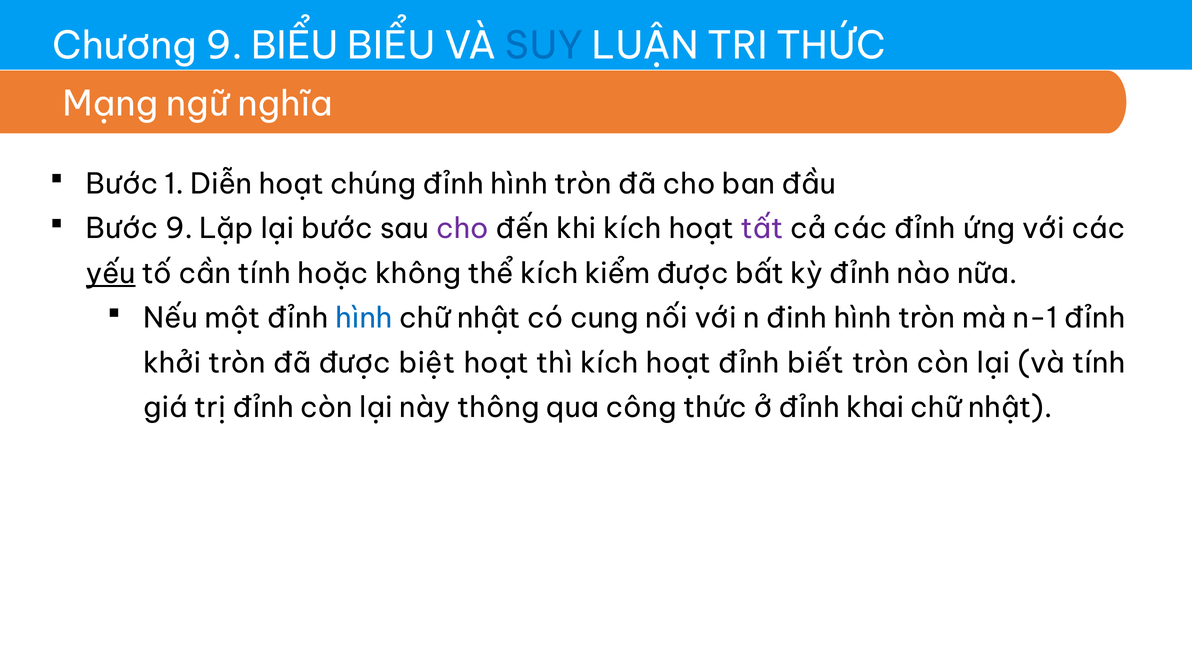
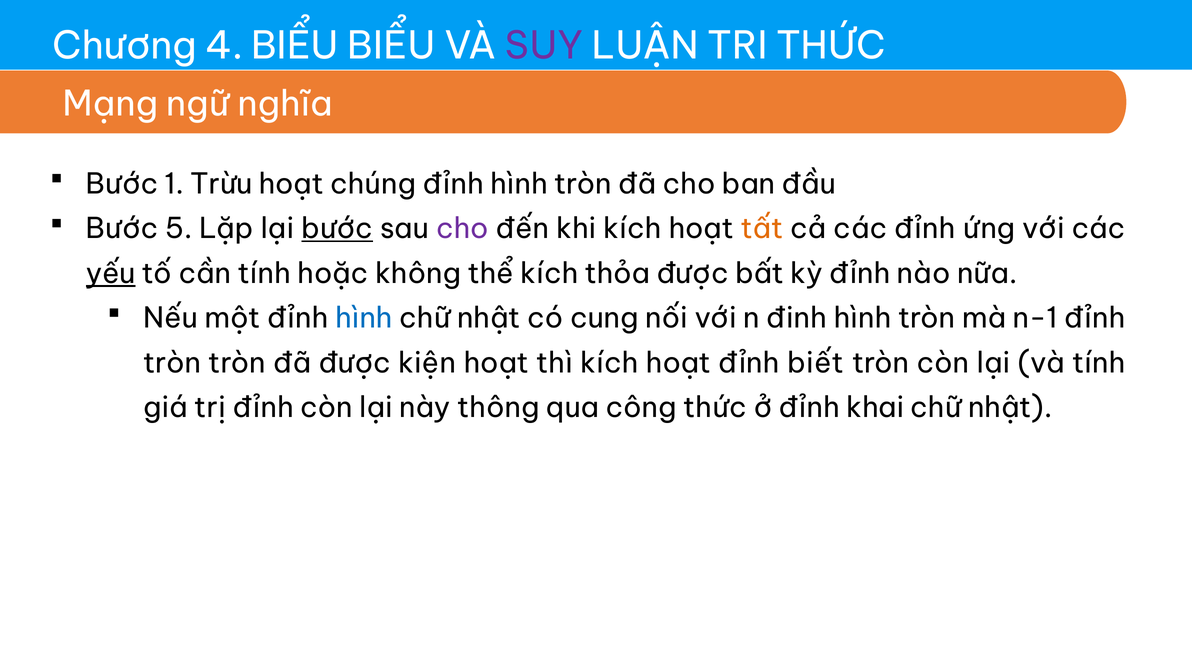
Chương 9: 9 -> 4 (224, 46)
SUY colour: blue -> purple (544, 46)
Diễn: Diễn -> Trừu (221, 184)
Bước 9: 9 -> 5 (179, 229)
bước underline: none -> present (337, 229)
tất colour: purple -> orange (762, 229)
kiểm: kiểm -> thỏa (618, 273)
khởi: khởi -> tròn (172, 363)
biệt: biệt -> kiện (427, 363)
